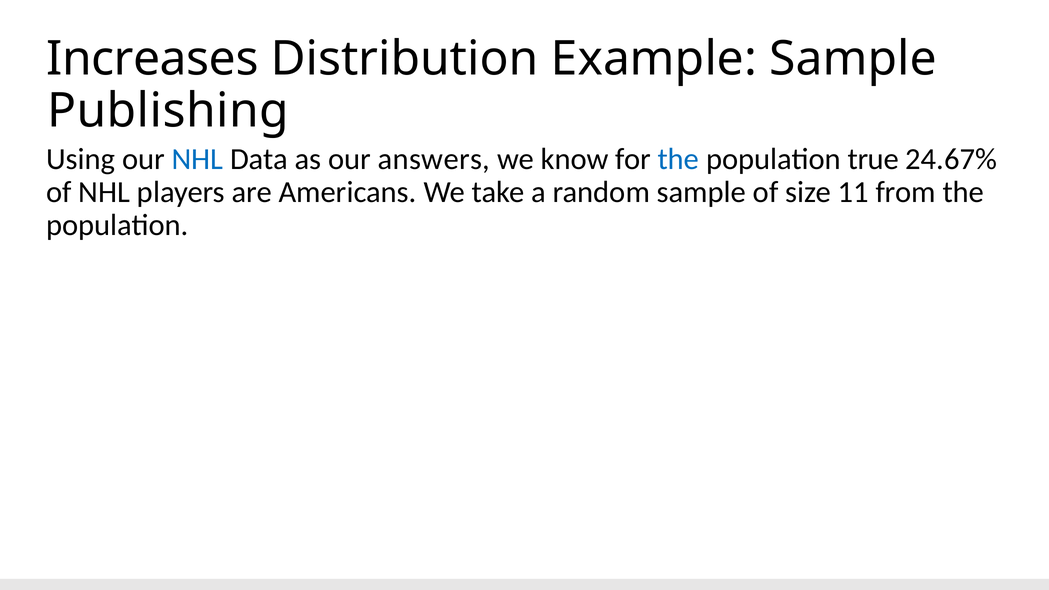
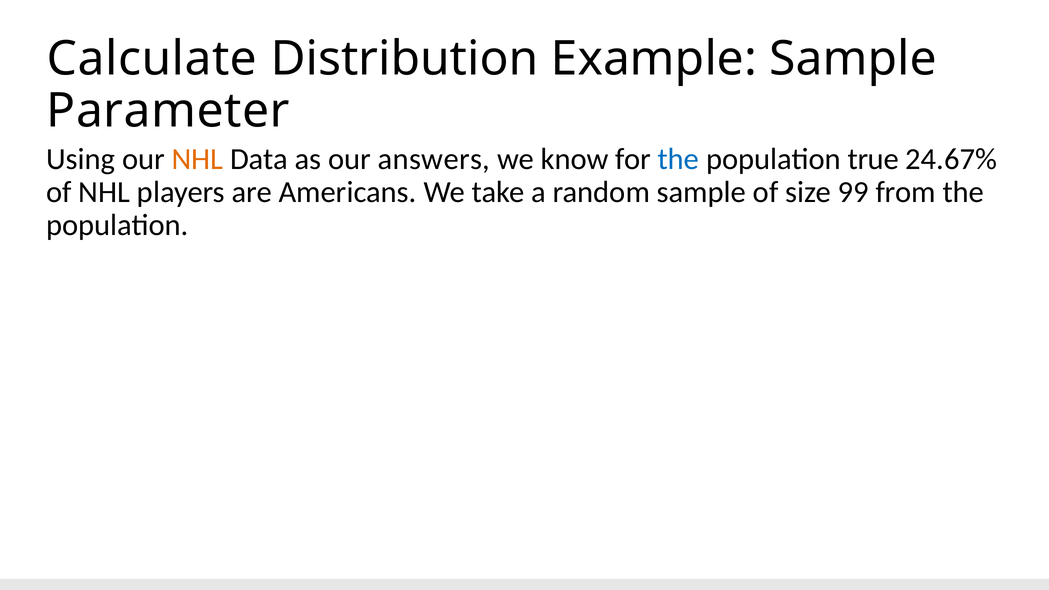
Increases: Increases -> Calculate (152, 59)
Publishing: Publishing -> Parameter (168, 111)
NHL colour: blue -> orange (198, 159)
11: 11 -> 99 (853, 192)
